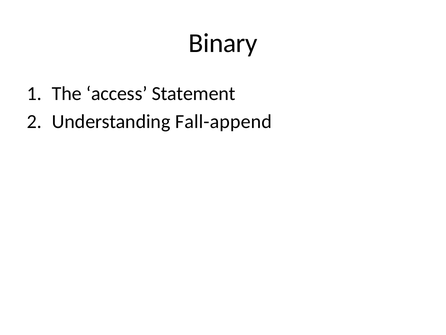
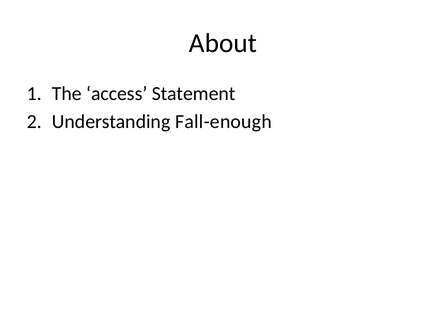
Binary: Binary -> About (223, 43)
Fall-append: Fall-append -> Fall-enough (224, 121)
